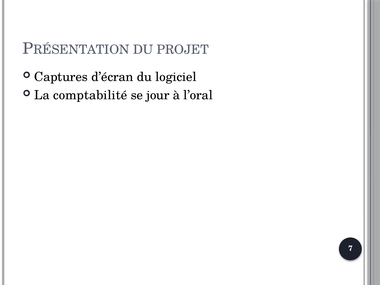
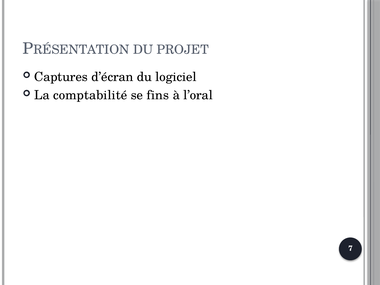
jour: jour -> fins (158, 95)
